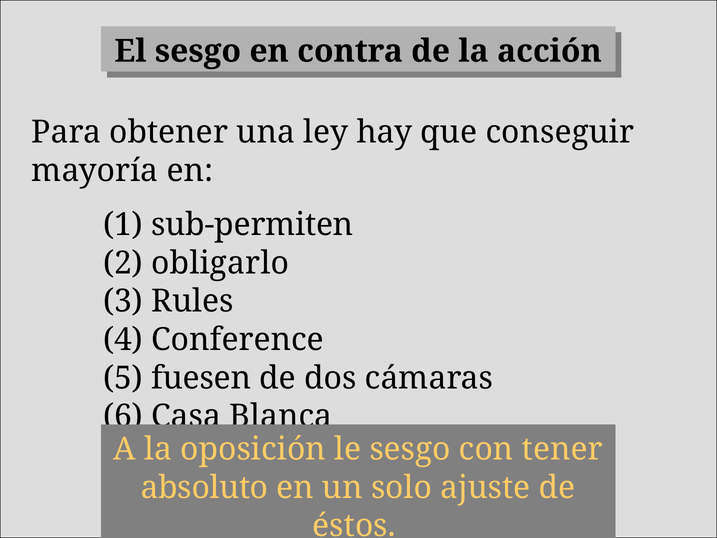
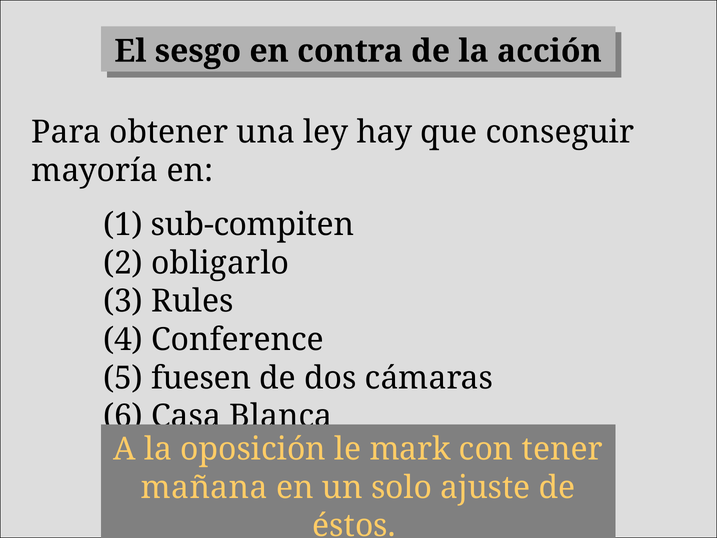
sub-permiten: sub-permiten -> sub-compiten (252, 225)
le sesgo: sesgo -> mark (410, 449)
absoluto: absoluto -> mañana (204, 487)
